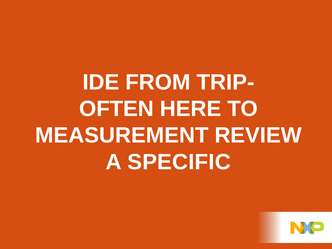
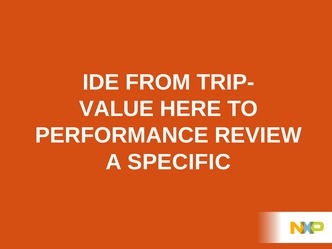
OFTEN: OFTEN -> VALUE (117, 109)
MEASUREMENT: MEASUREMENT -> PERFORMANCE (122, 135)
